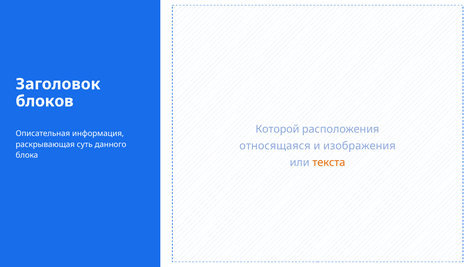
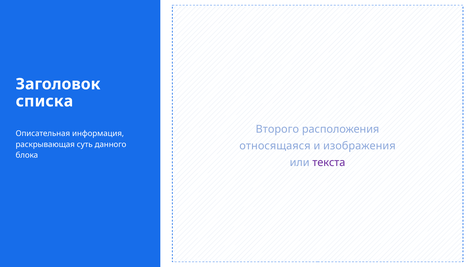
блоков: блоков -> списка (44, 101)
Которой: Которой -> Второго (277, 129)
текста colour: orange -> purple (329, 163)
